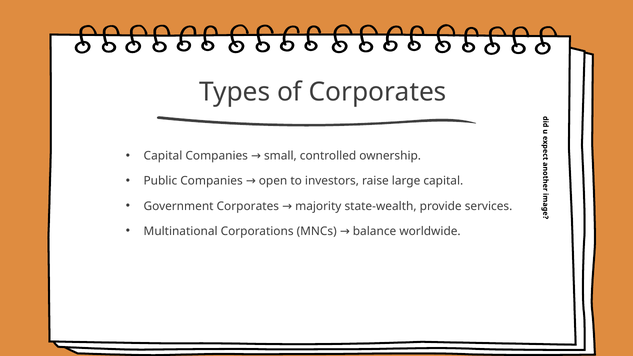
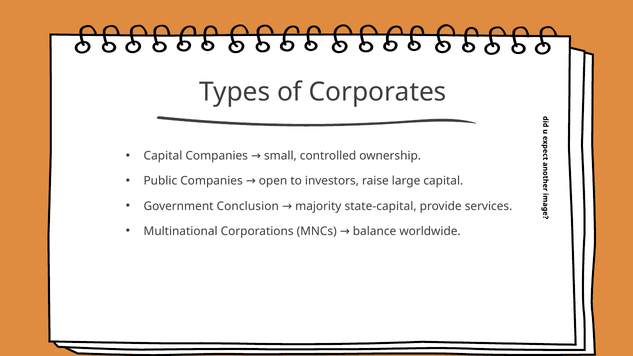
Government Corporates: Corporates -> Conclusion (248, 206)
state-wealth: state-wealth -> state-capital (381, 206)
